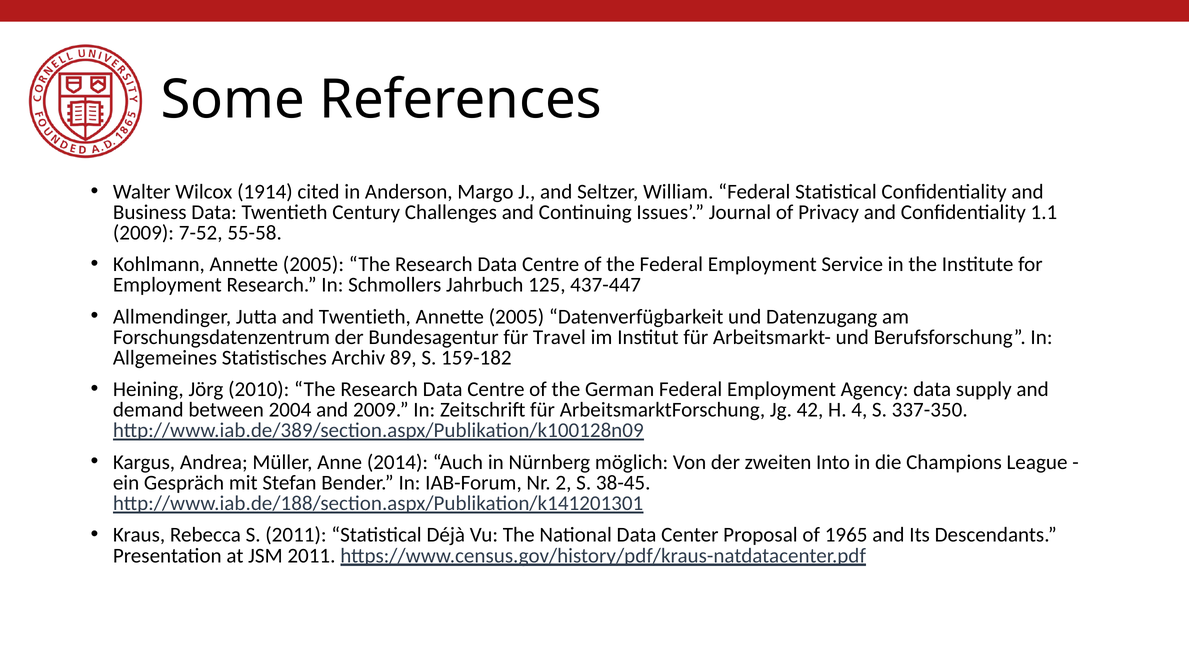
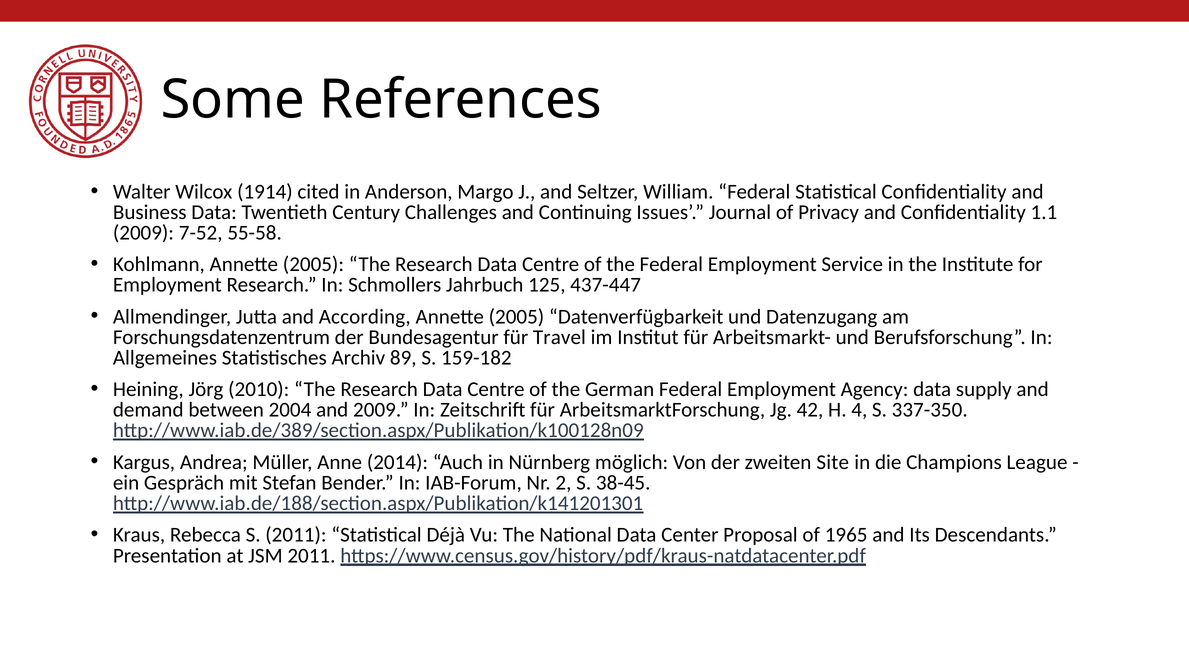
and Twentieth: Twentieth -> According (365, 317)
Into: Into -> Site (833, 462)
